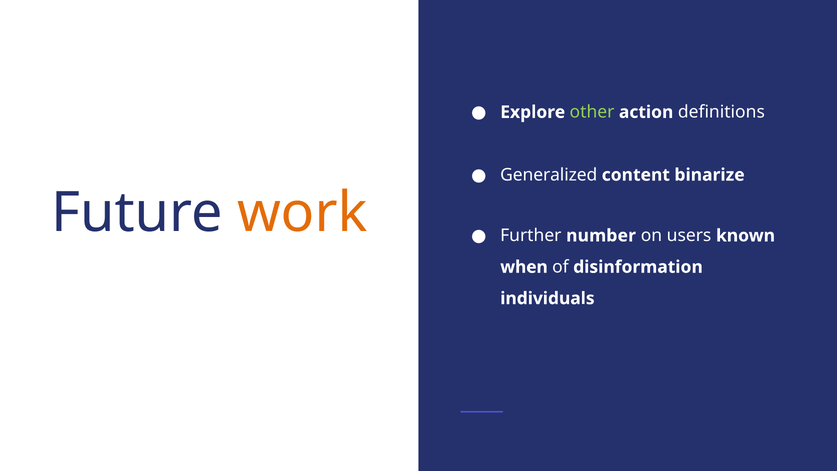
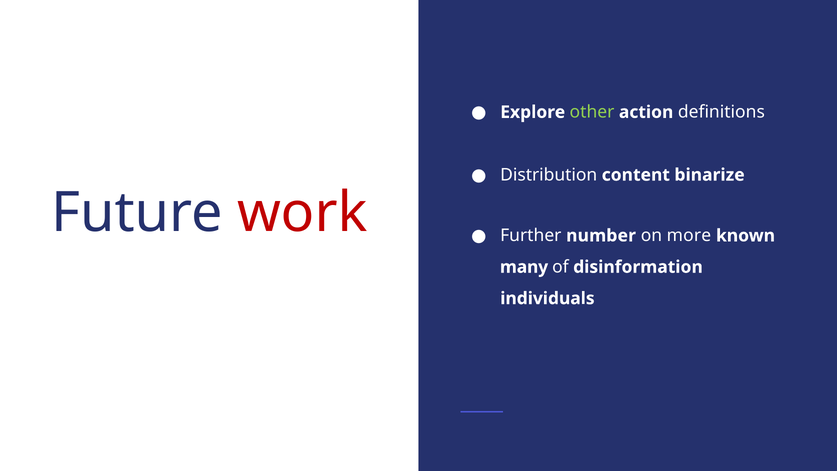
Generalized: Generalized -> Distribution (549, 175)
work colour: orange -> red (302, 213)
users: users -> more (689, 236)
when: when -> many (524, 267)
